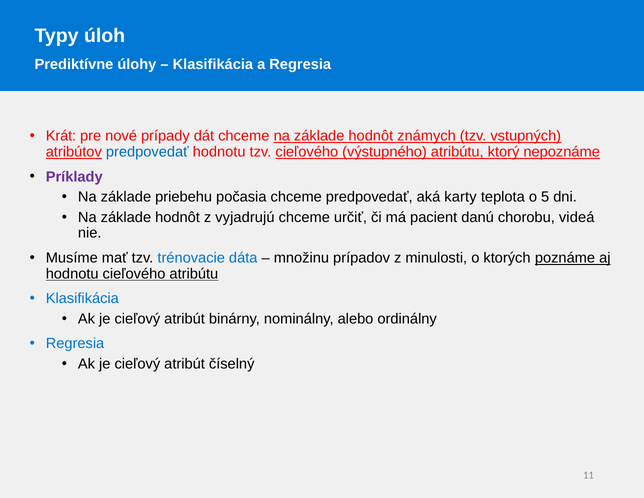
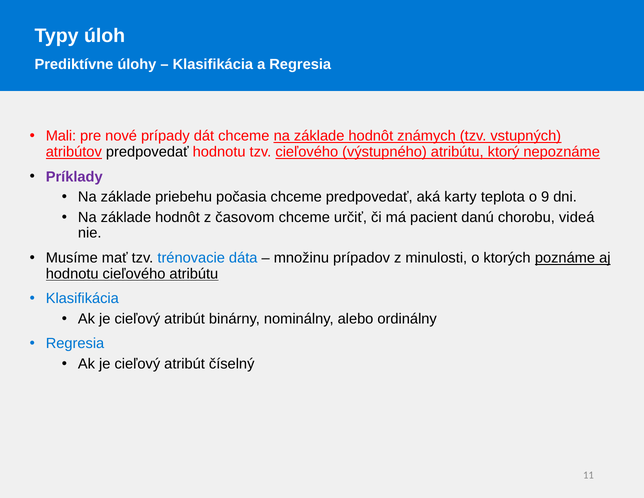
Krát: Krát -> Mali (61, 136)
predpovedať colour: blue -> black (147, 152)
5: 5 -> 9 (545, 197)
vyjadrujú: vyjadrujú -> časovom (245, 217)
